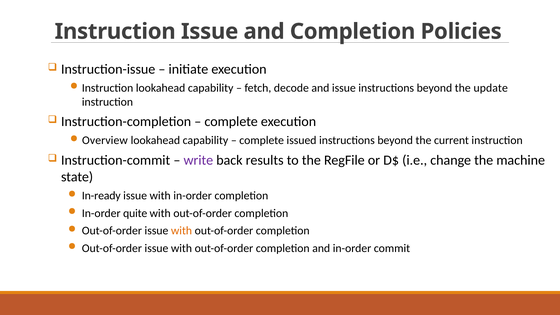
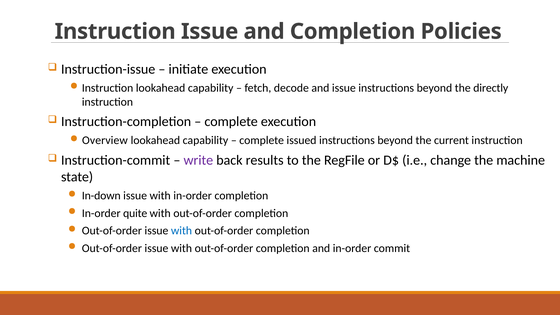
update: update -> directly (491, 88)
In-ready: In-ready -> In-down (101, 196)
with colour: orange -> blue (182, 231)
